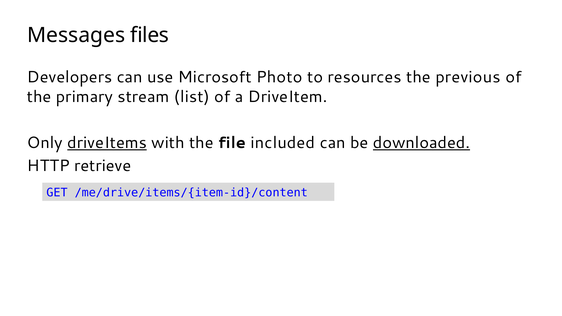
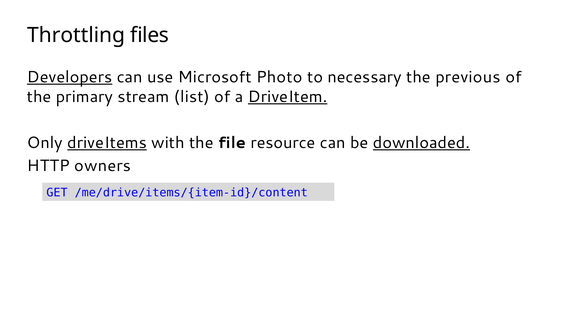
Messages: Messages -> Throttling (76, 35)
Developers underline: none -> present (70, 77)
resources: resources -> necessary (365, 77)
DriveItem underline: none -> present (288, 97)
included: included -> resource (283, 143)
retrieve: retrieve -> owners (103, 166)
